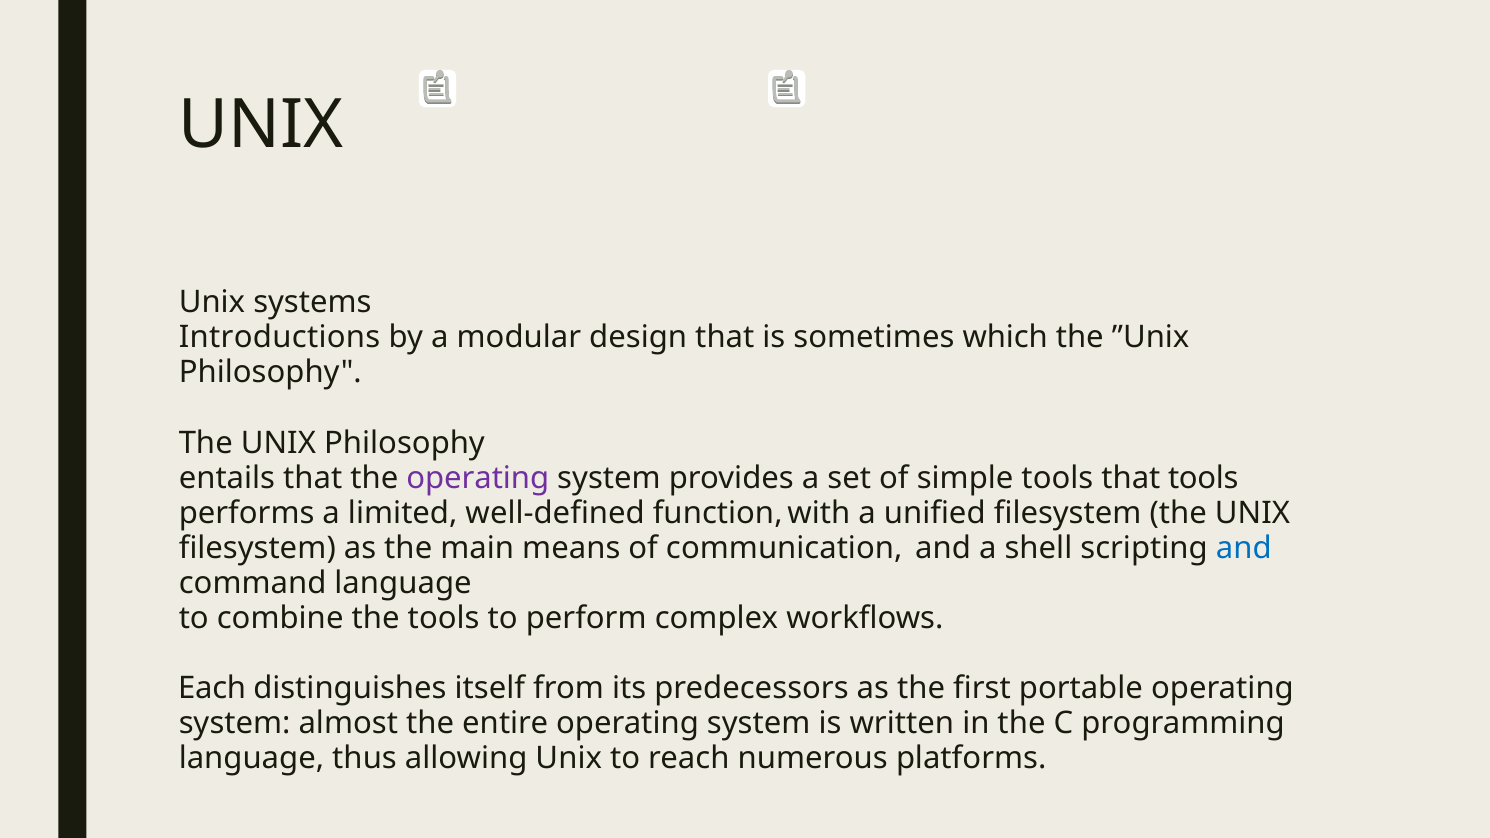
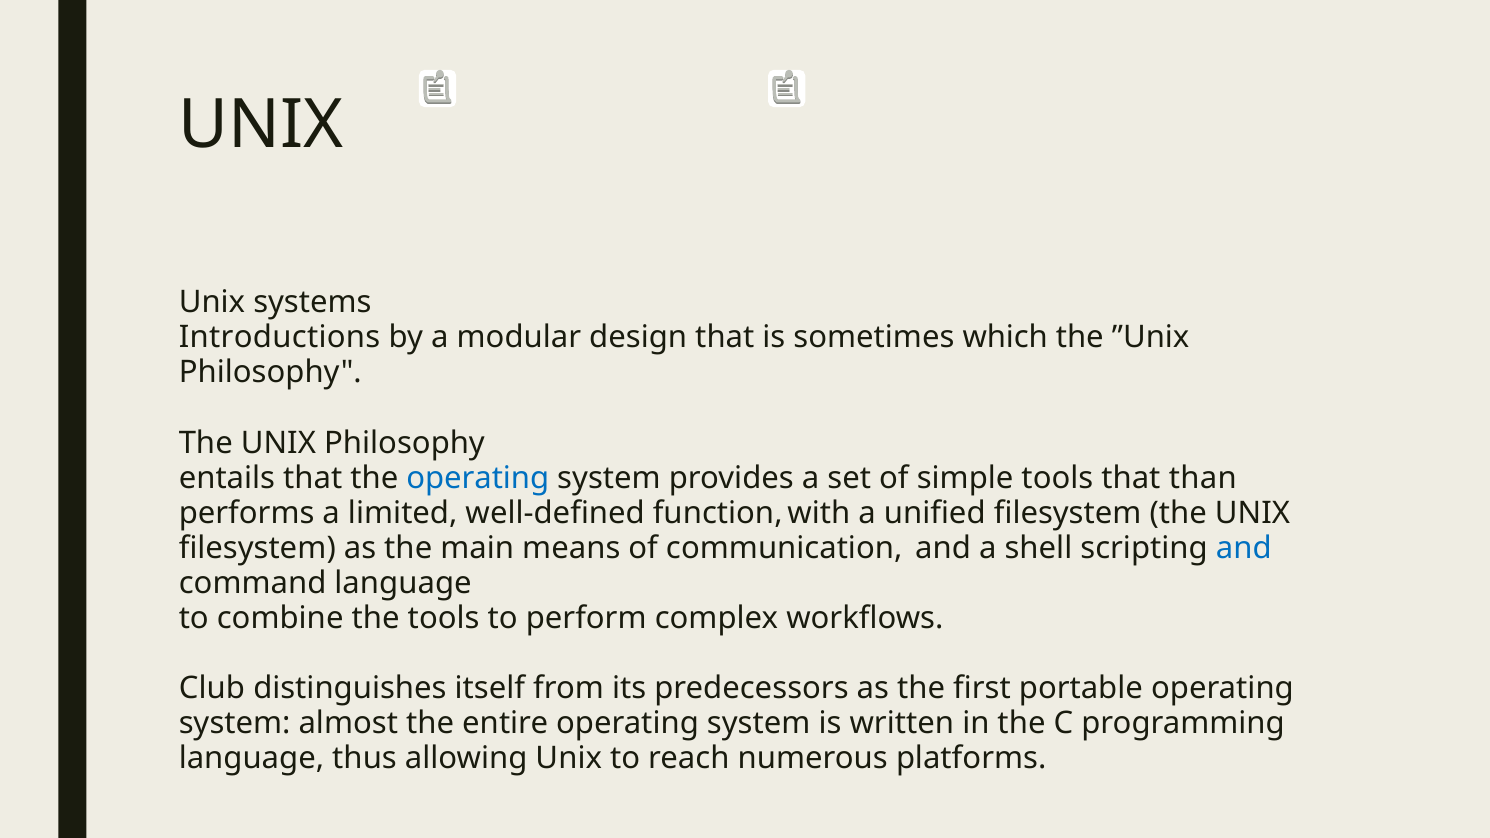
operating colour: purple -> blue (478, 478)
that tools: tools -> than (1203, 478)
Each: Each -> Club (212, 688)
